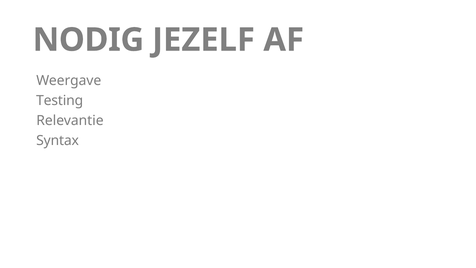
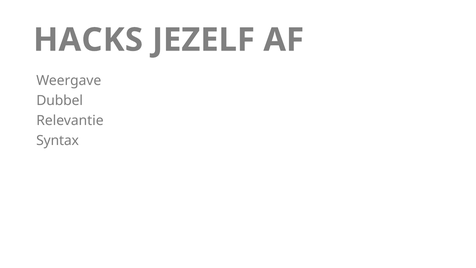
NODIG: NODIG -> HACKS (88, 40)
Testing: Testing -> Dubbel (60, 100)
